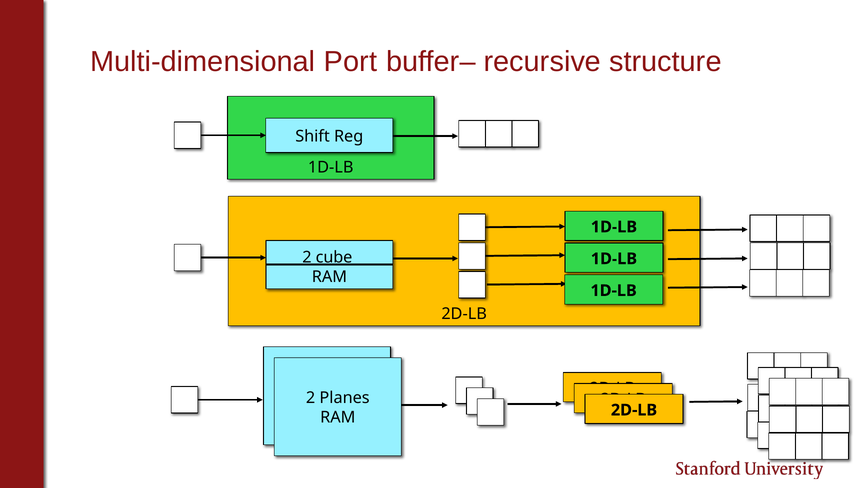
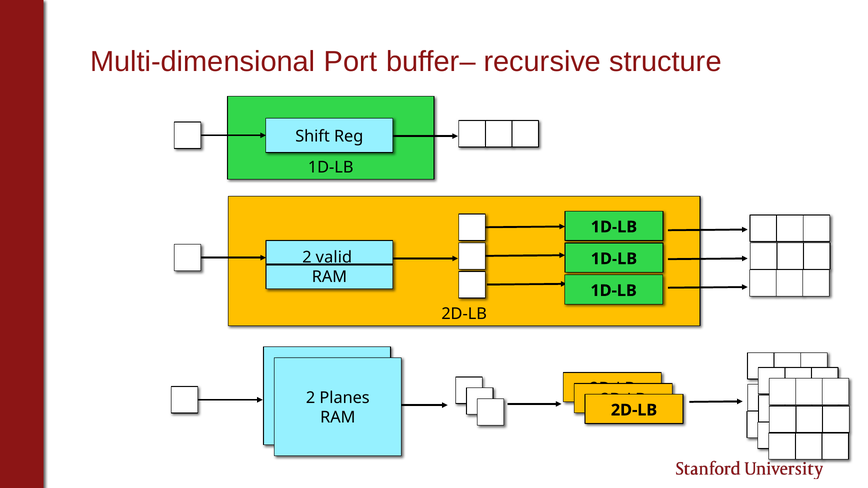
cube: cube -> valid (334, 258)
